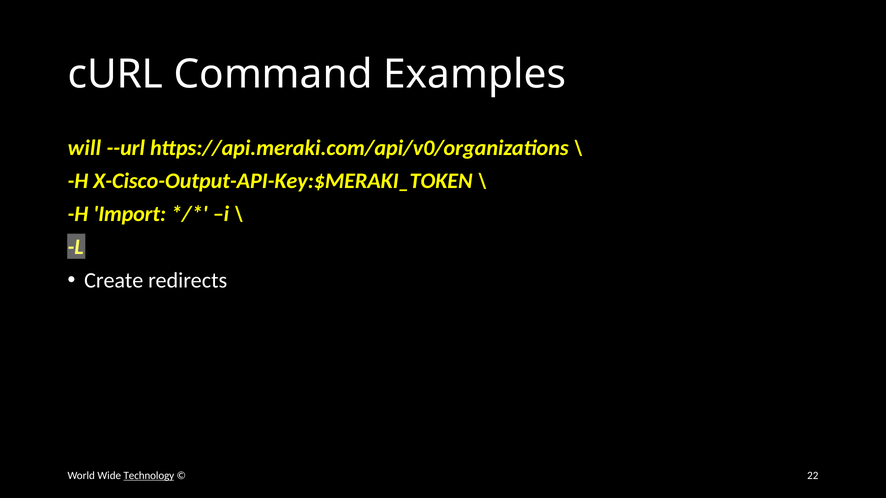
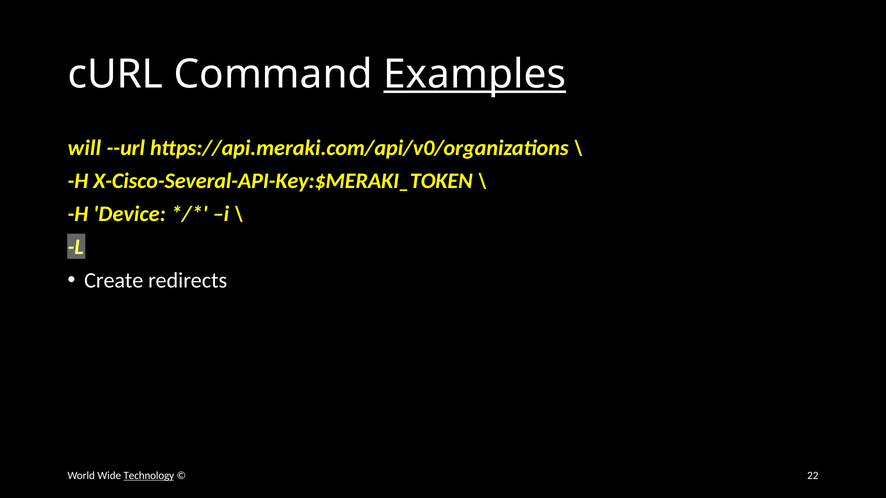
Examples underline: none -> present (475, 74)
X-Cisco-Output-API-Key:$MERAKI_TOKEN: X-Cisco-Output-API-Key:$MERAKI_TOKEN -> X-Cisco-Several-API-Key:$MERAKI_TOKEN (283, 181)
Import: Import -> Device (130, 214)
